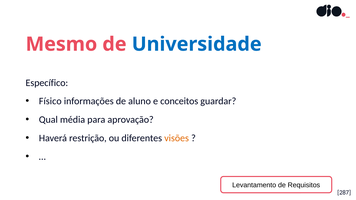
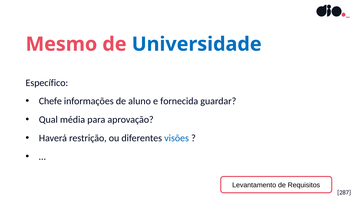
Físico: Físico -> Chefe (50, 101)
conceitos: conceitos -> fornecida (179, 101)
visões colour: orange -> blue (177, 138)
